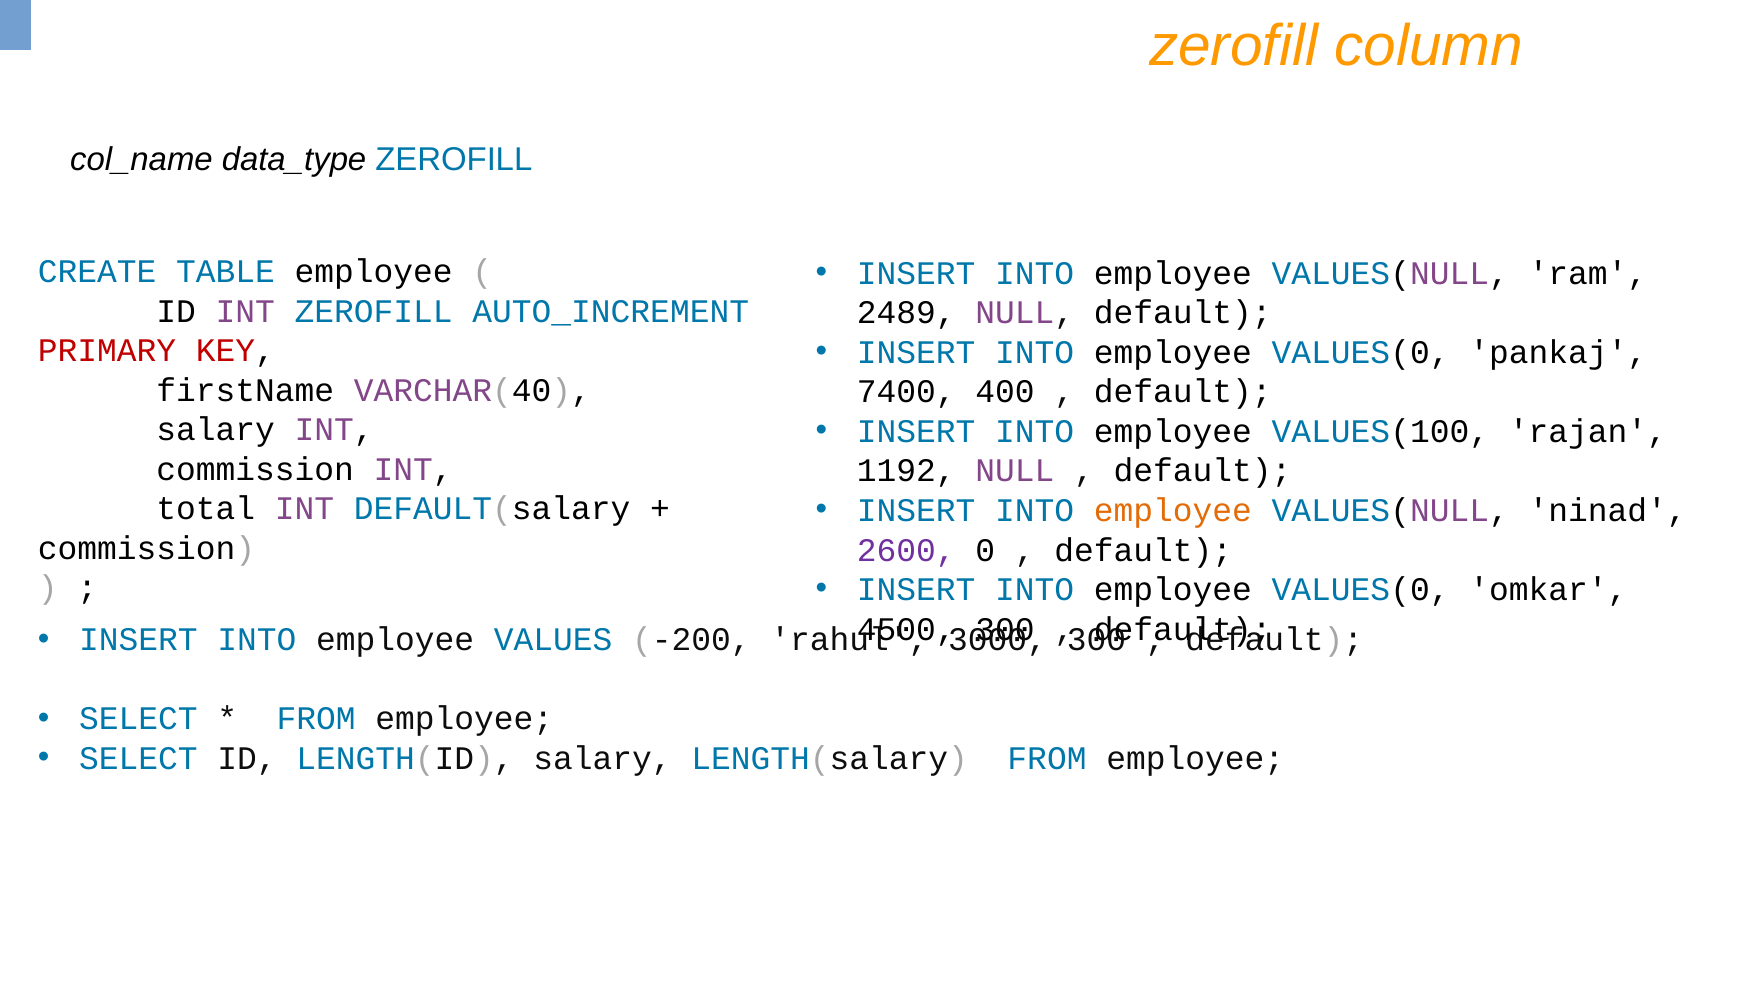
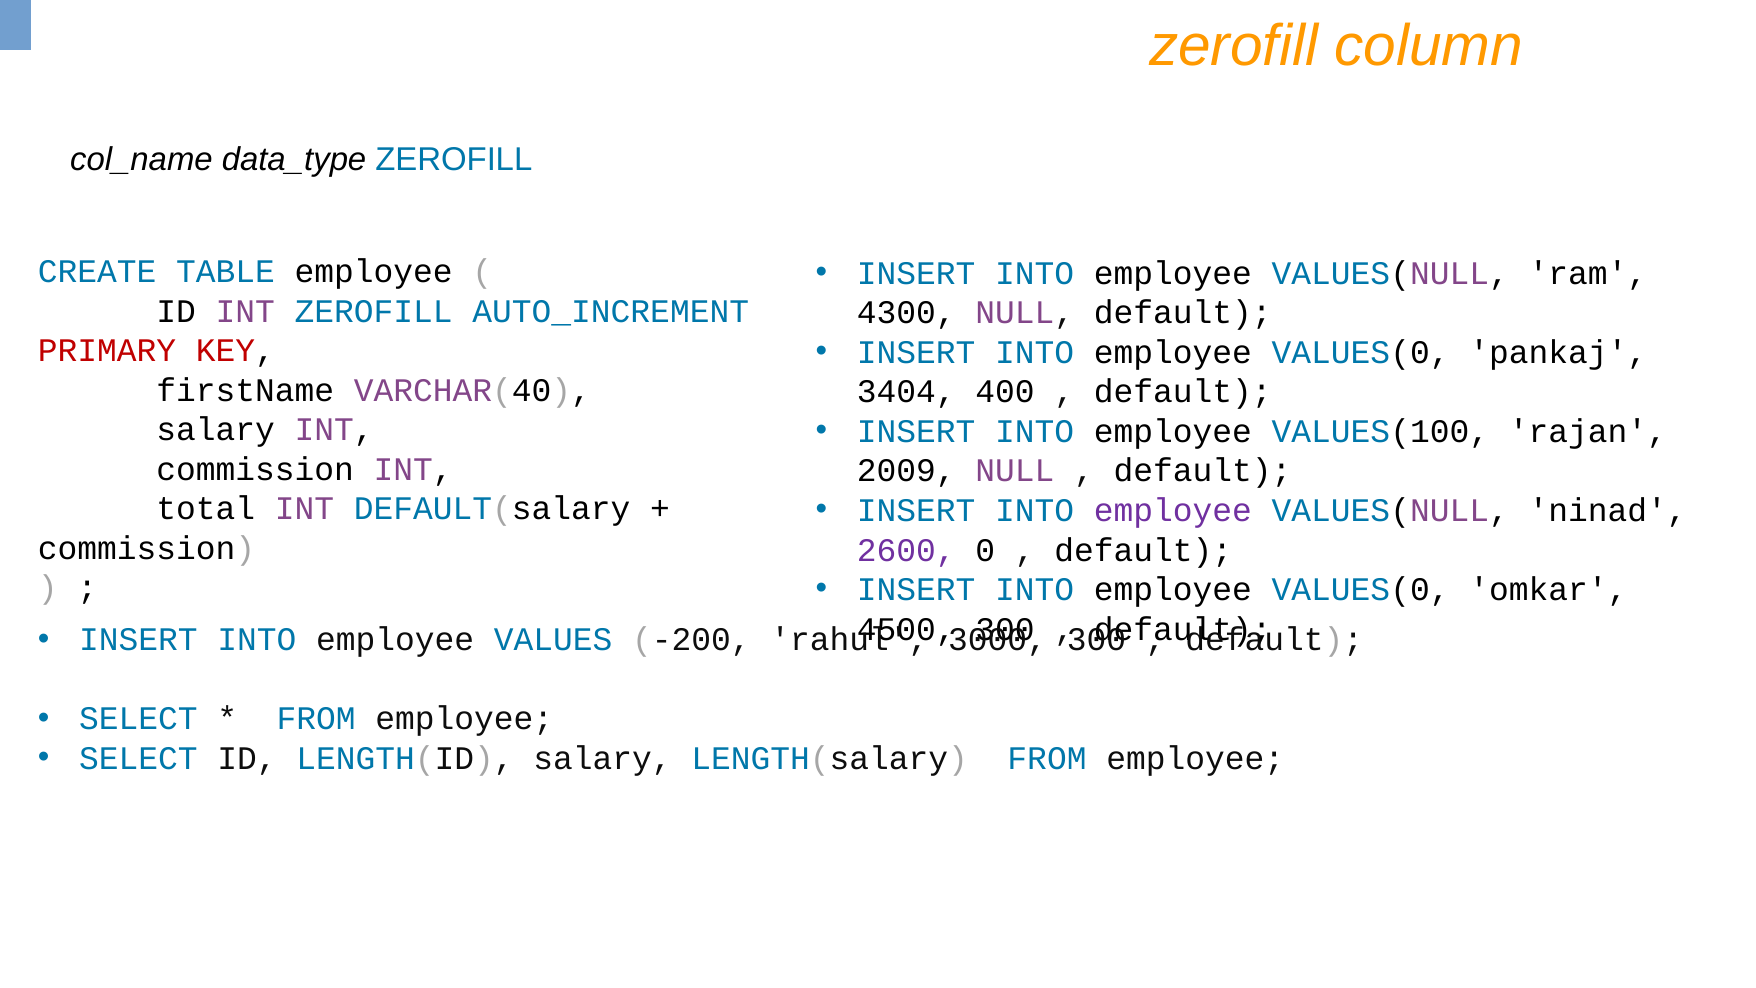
2489: 2489 -> 4300 (906, 313)
7400: 7400 -> 3404 (906, 392)
1192: 1192 -> 2009 (906, 471)
employee colour: orange -> purple (1173, 510)
